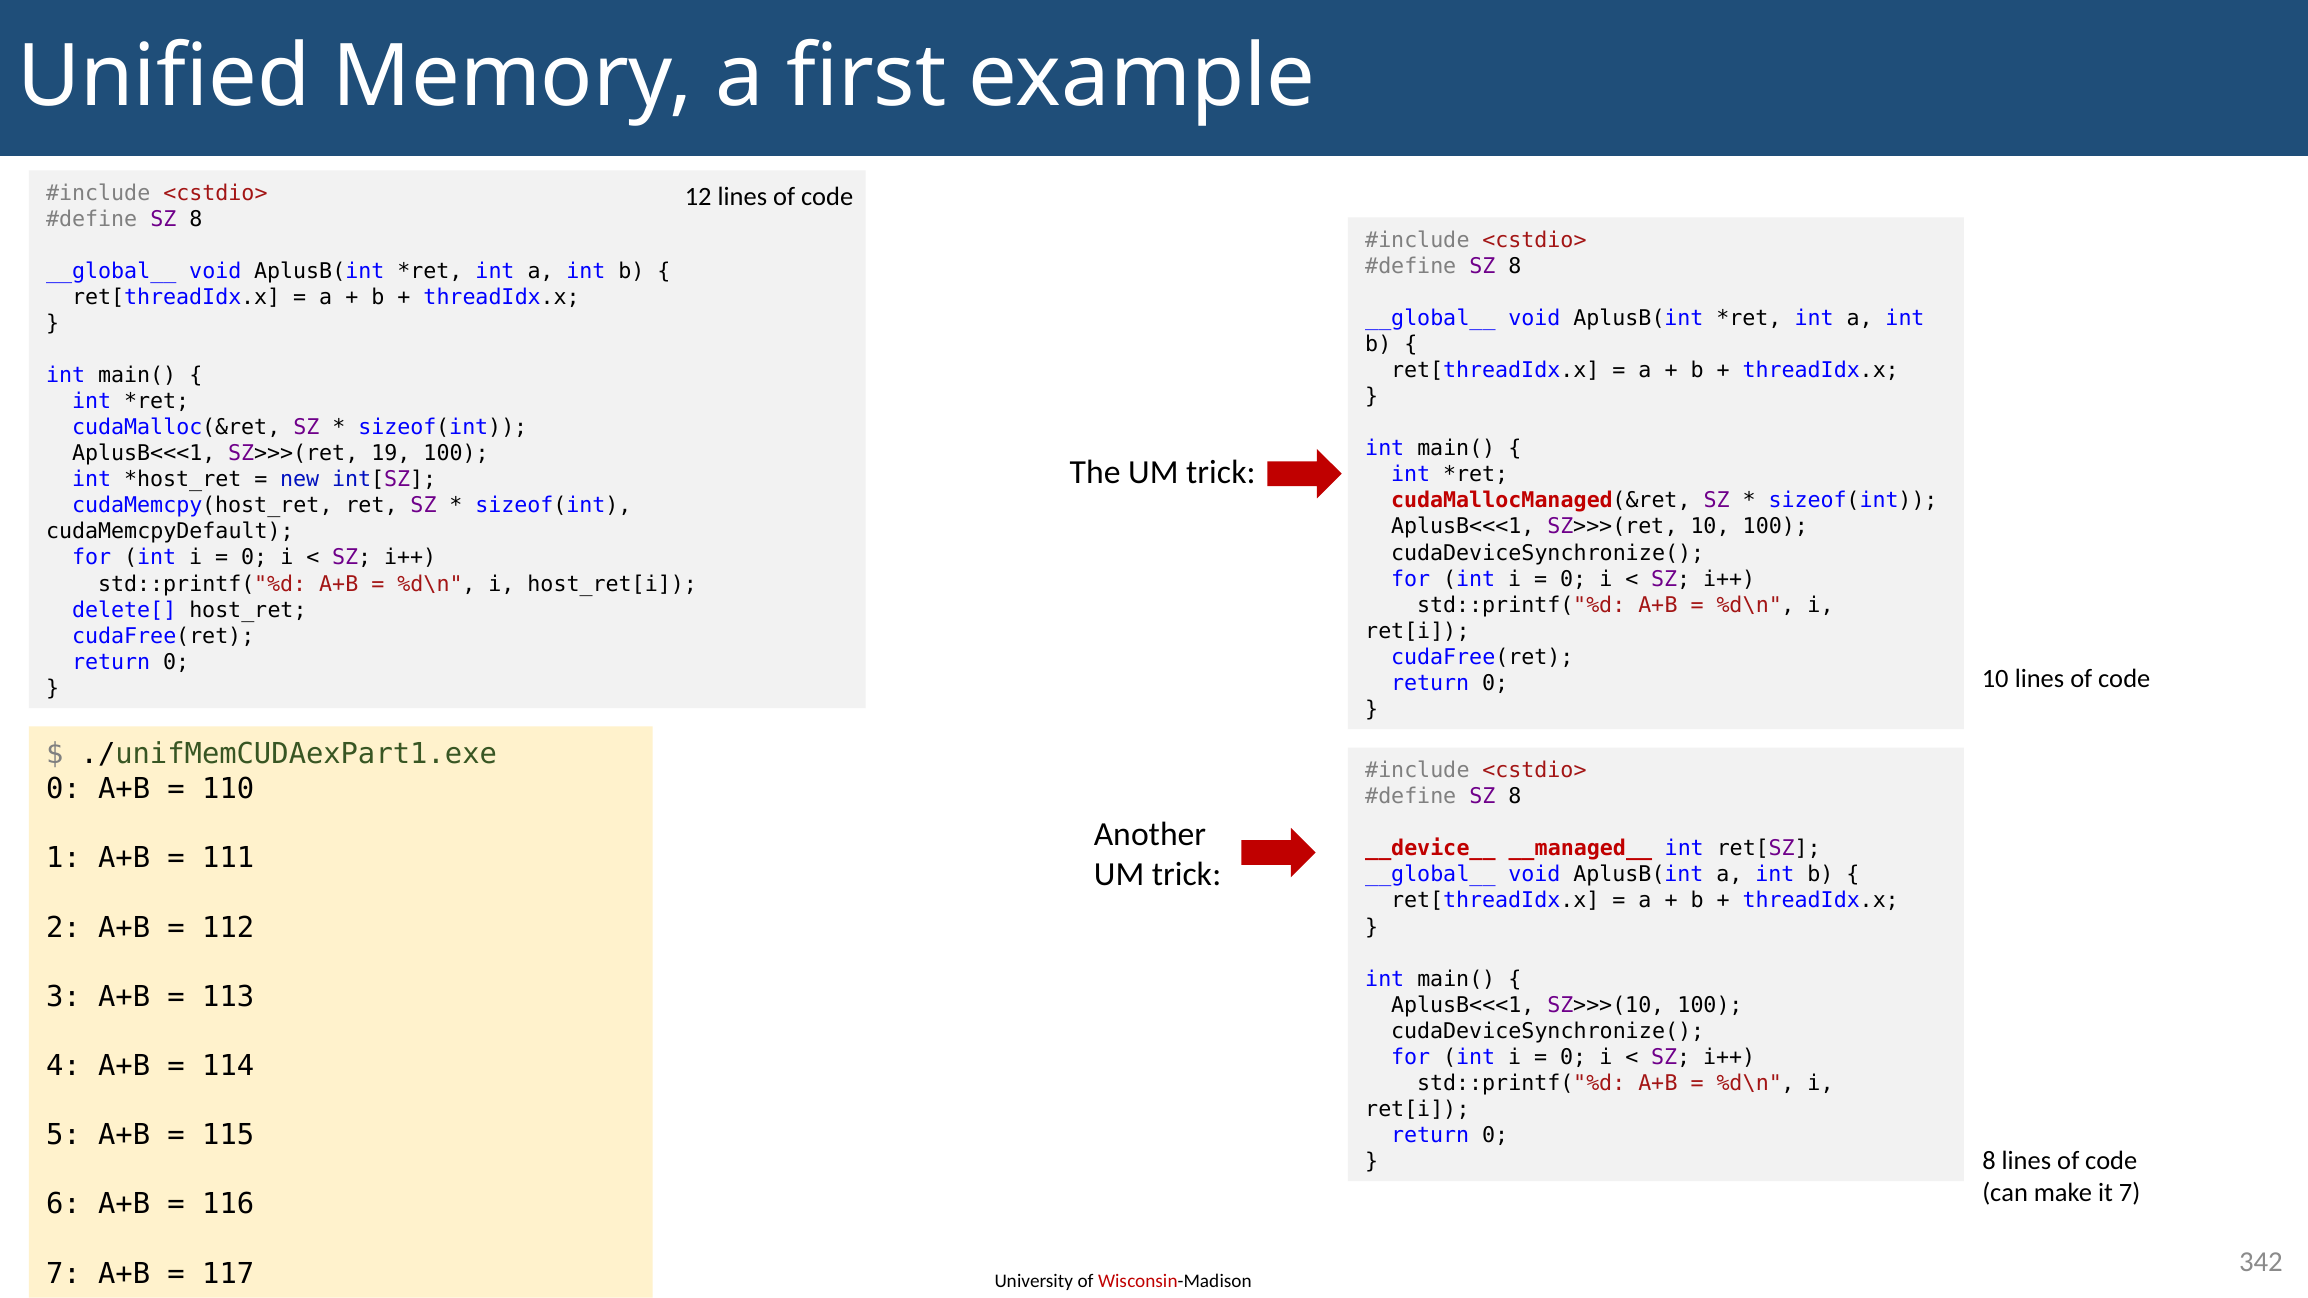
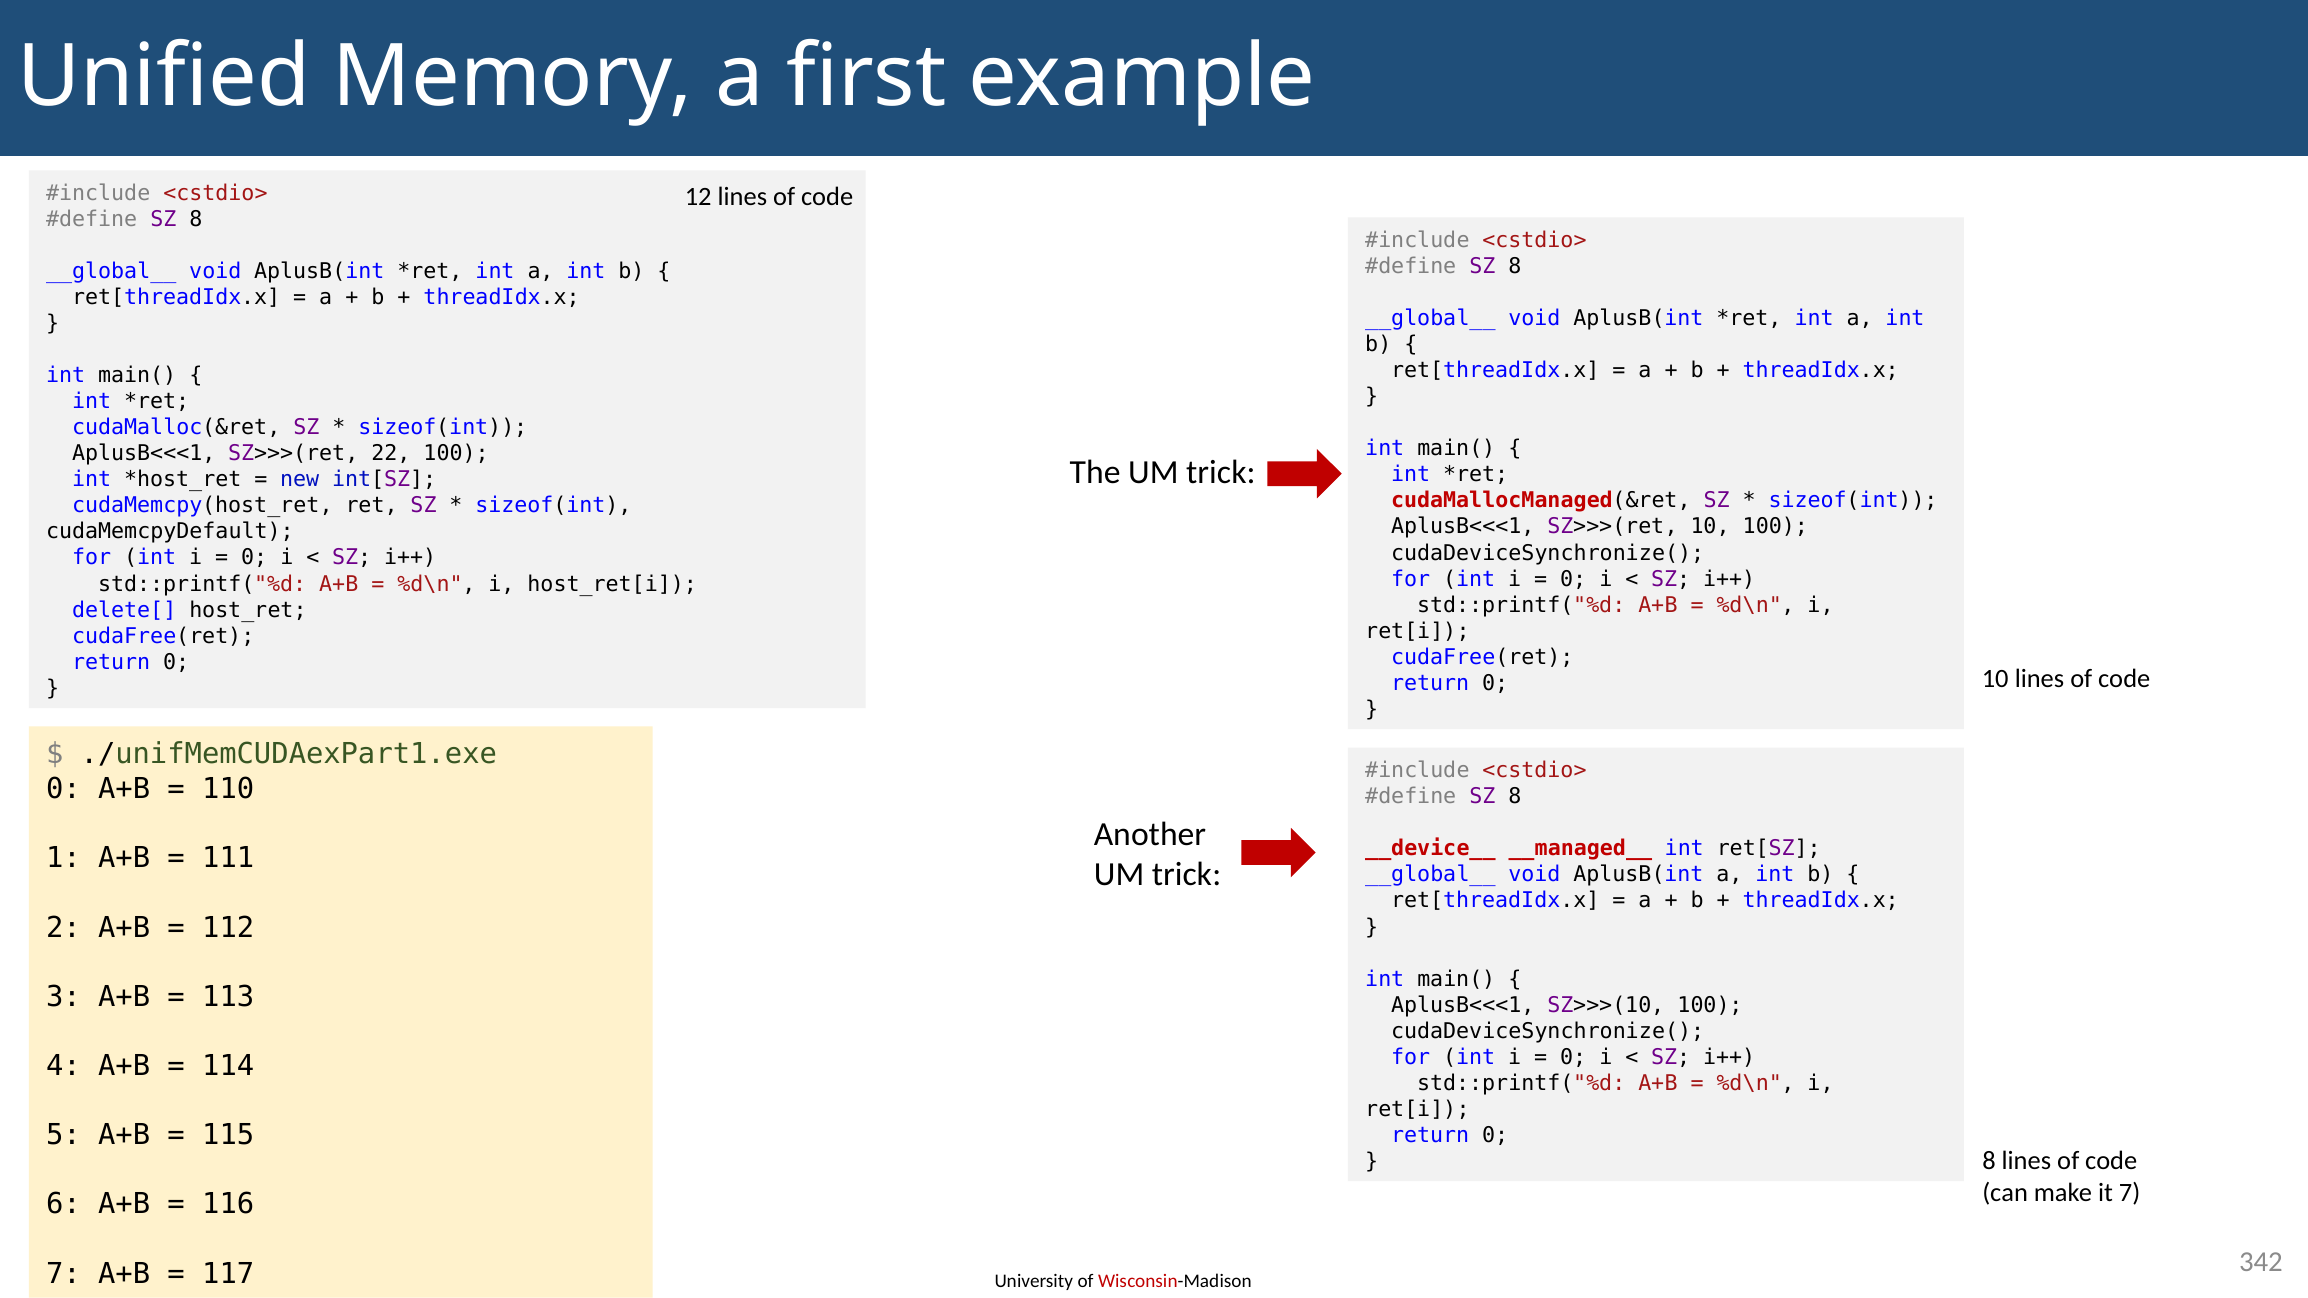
19: 19 -> 22 (391, 454)
